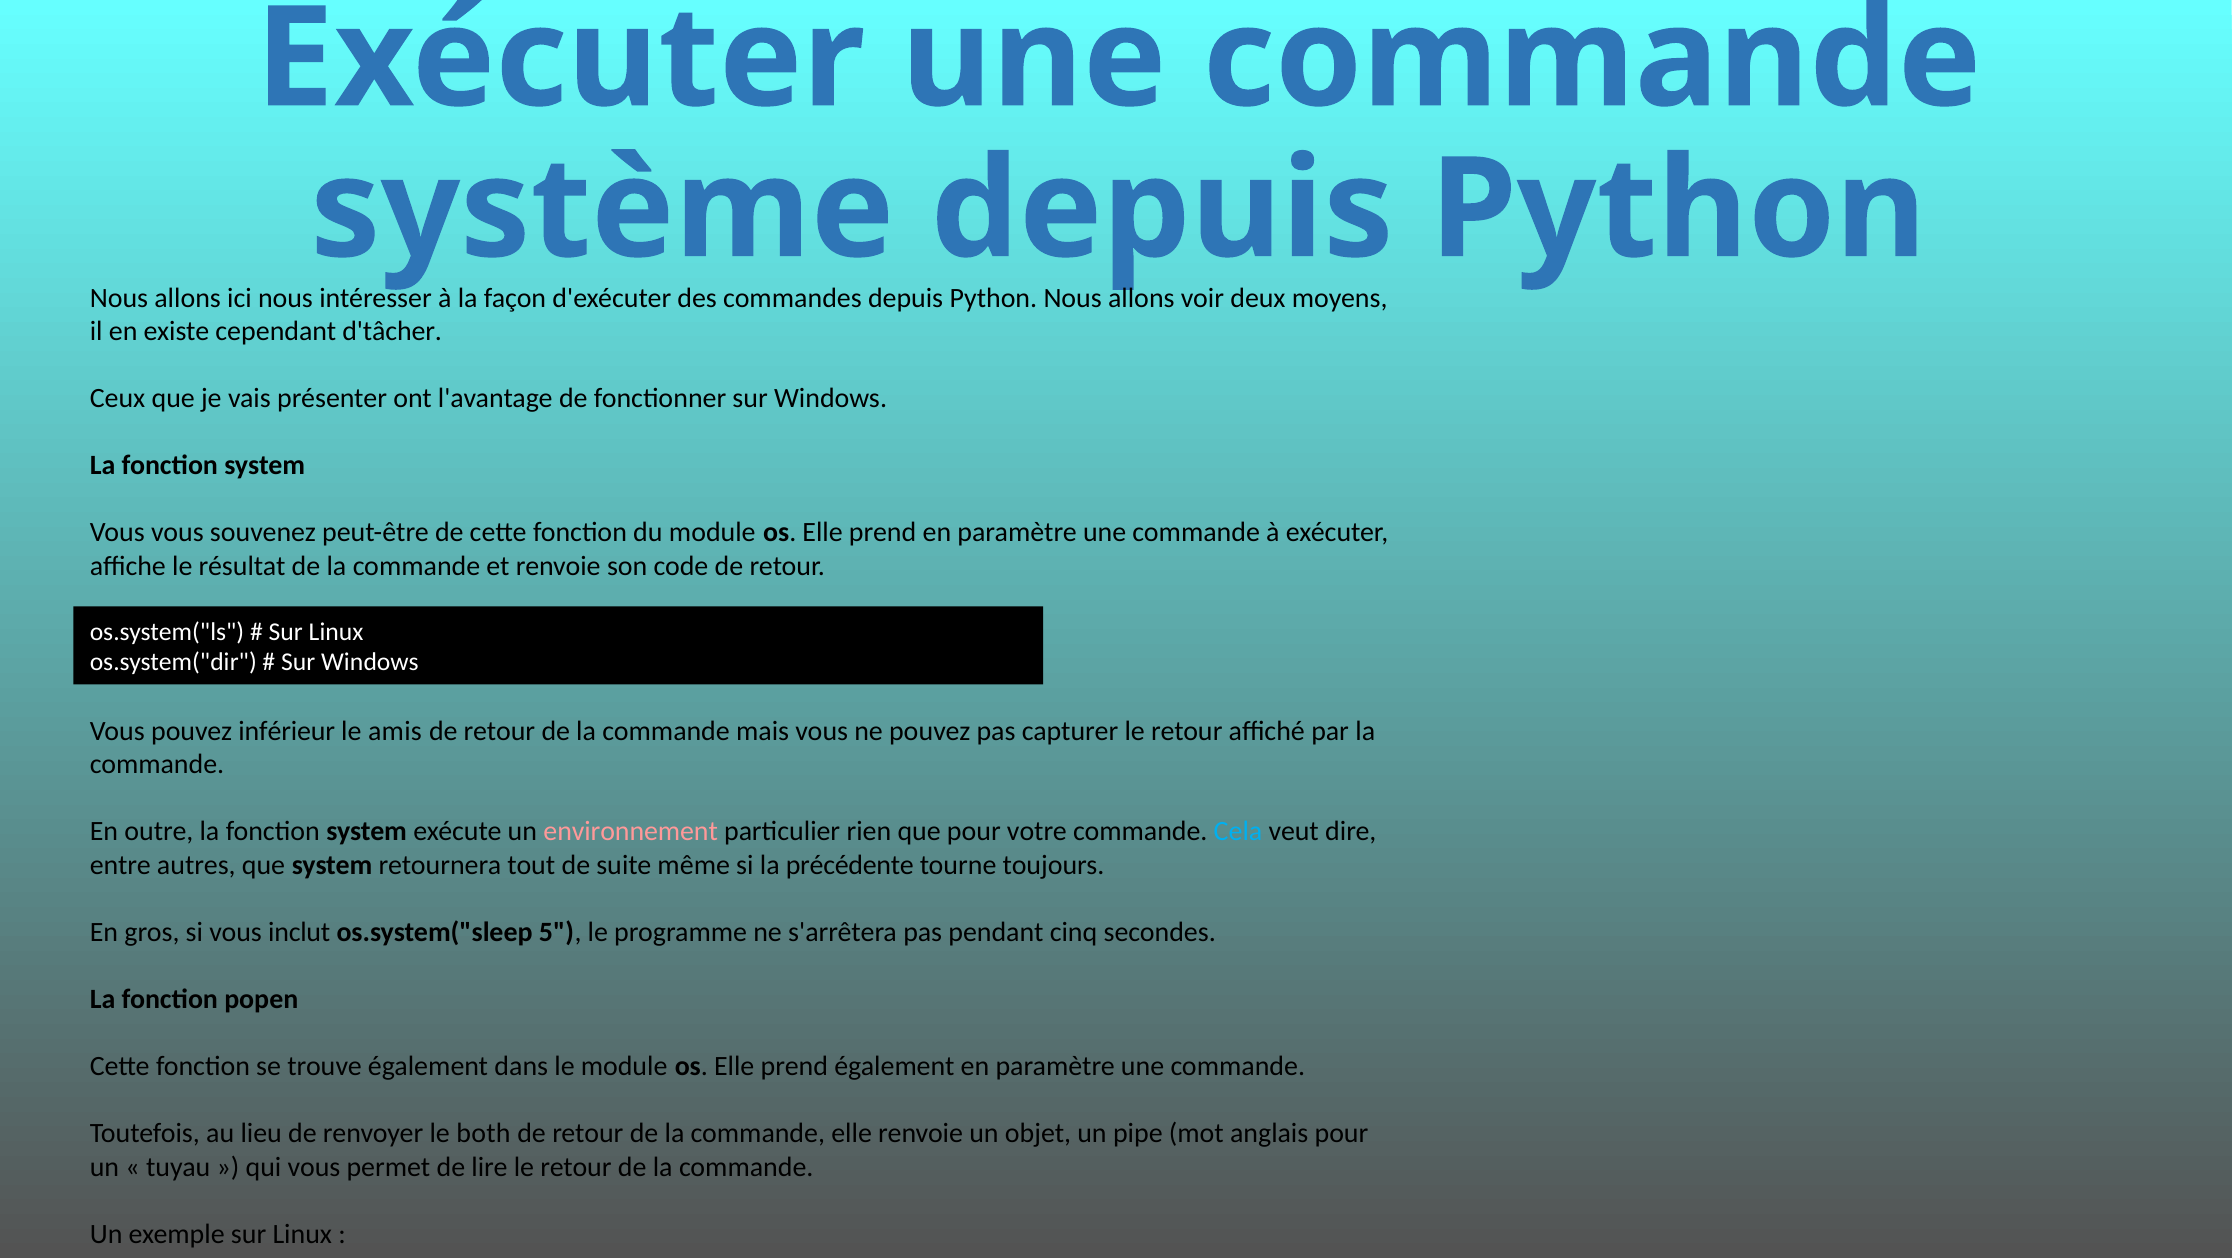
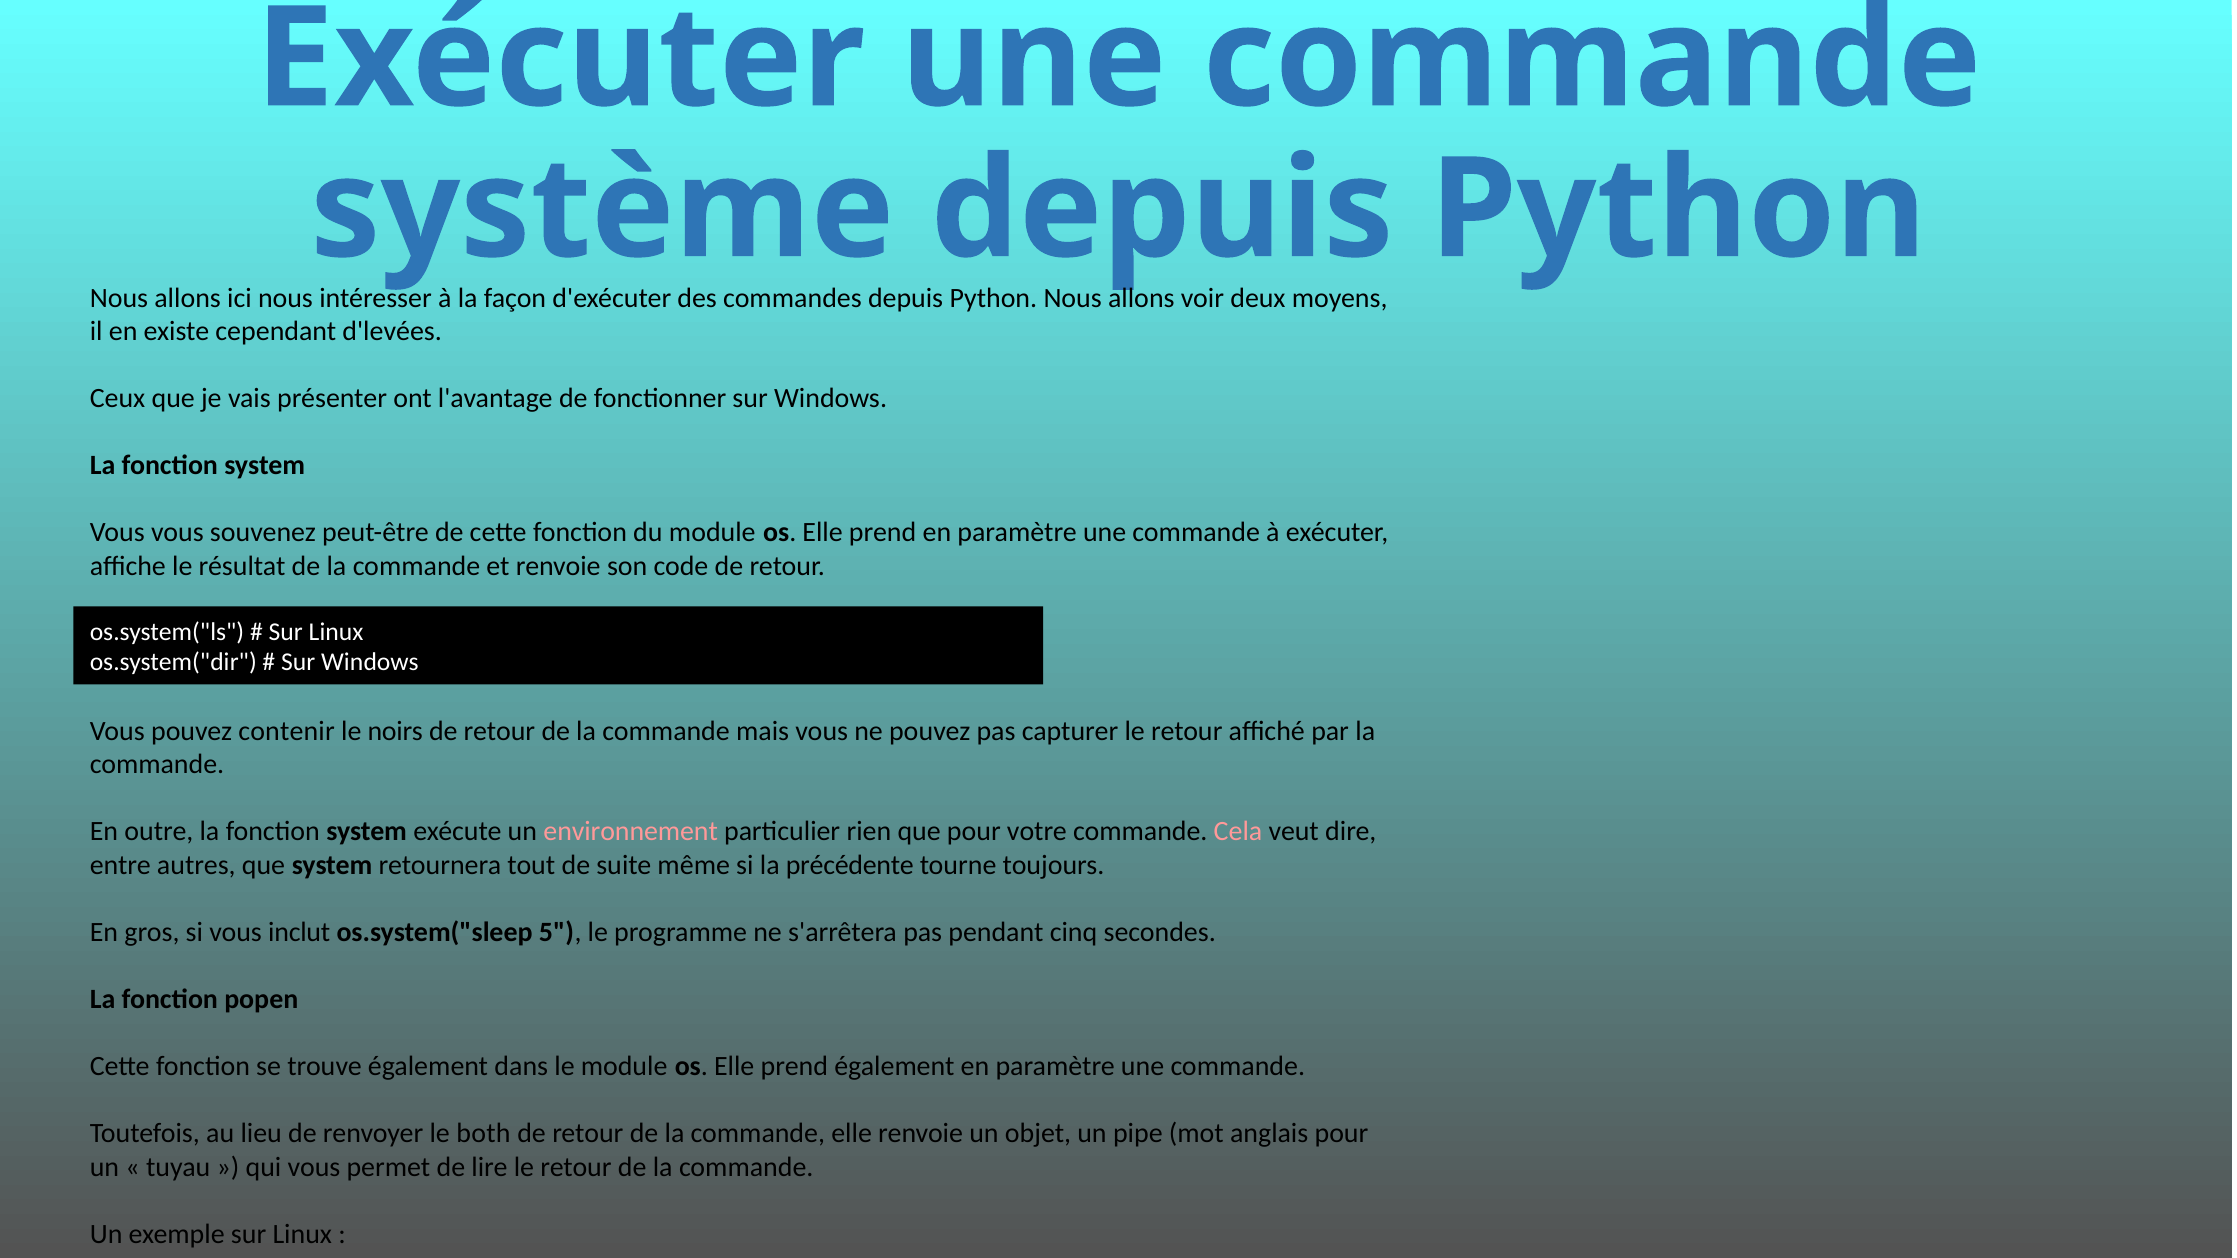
d'tâcher: d'tâcher -> d'levées (392, 332)
inférieur: inférieur -> contenir (287, 731)
amis: amis -> noirs (395, 731)
Cela colour: light blue -> pink (1238, 832)
